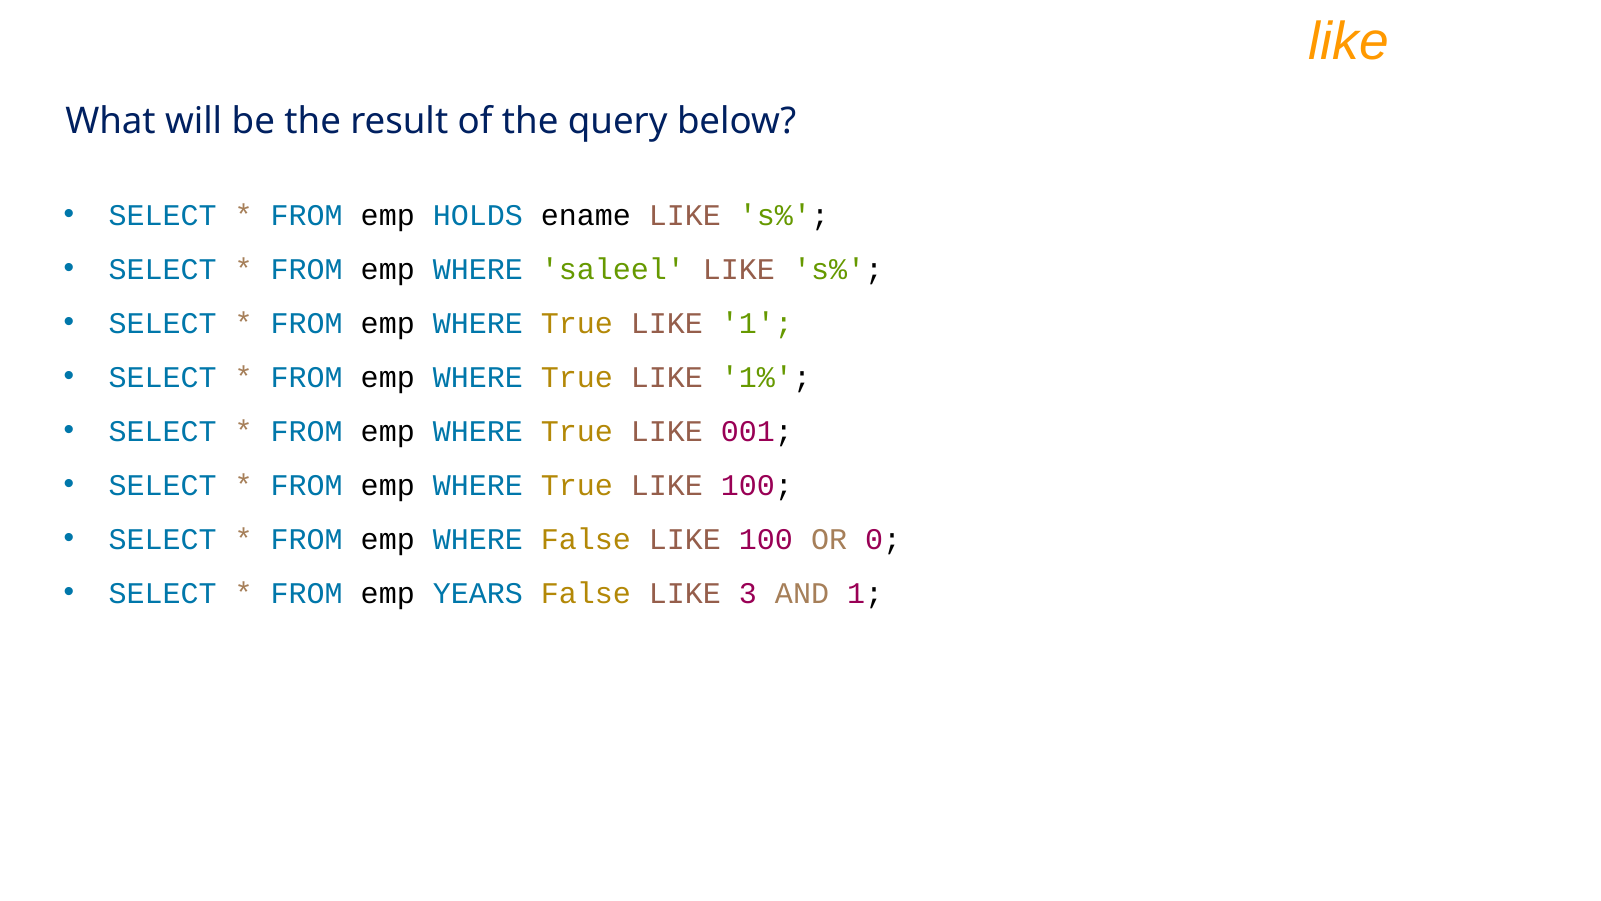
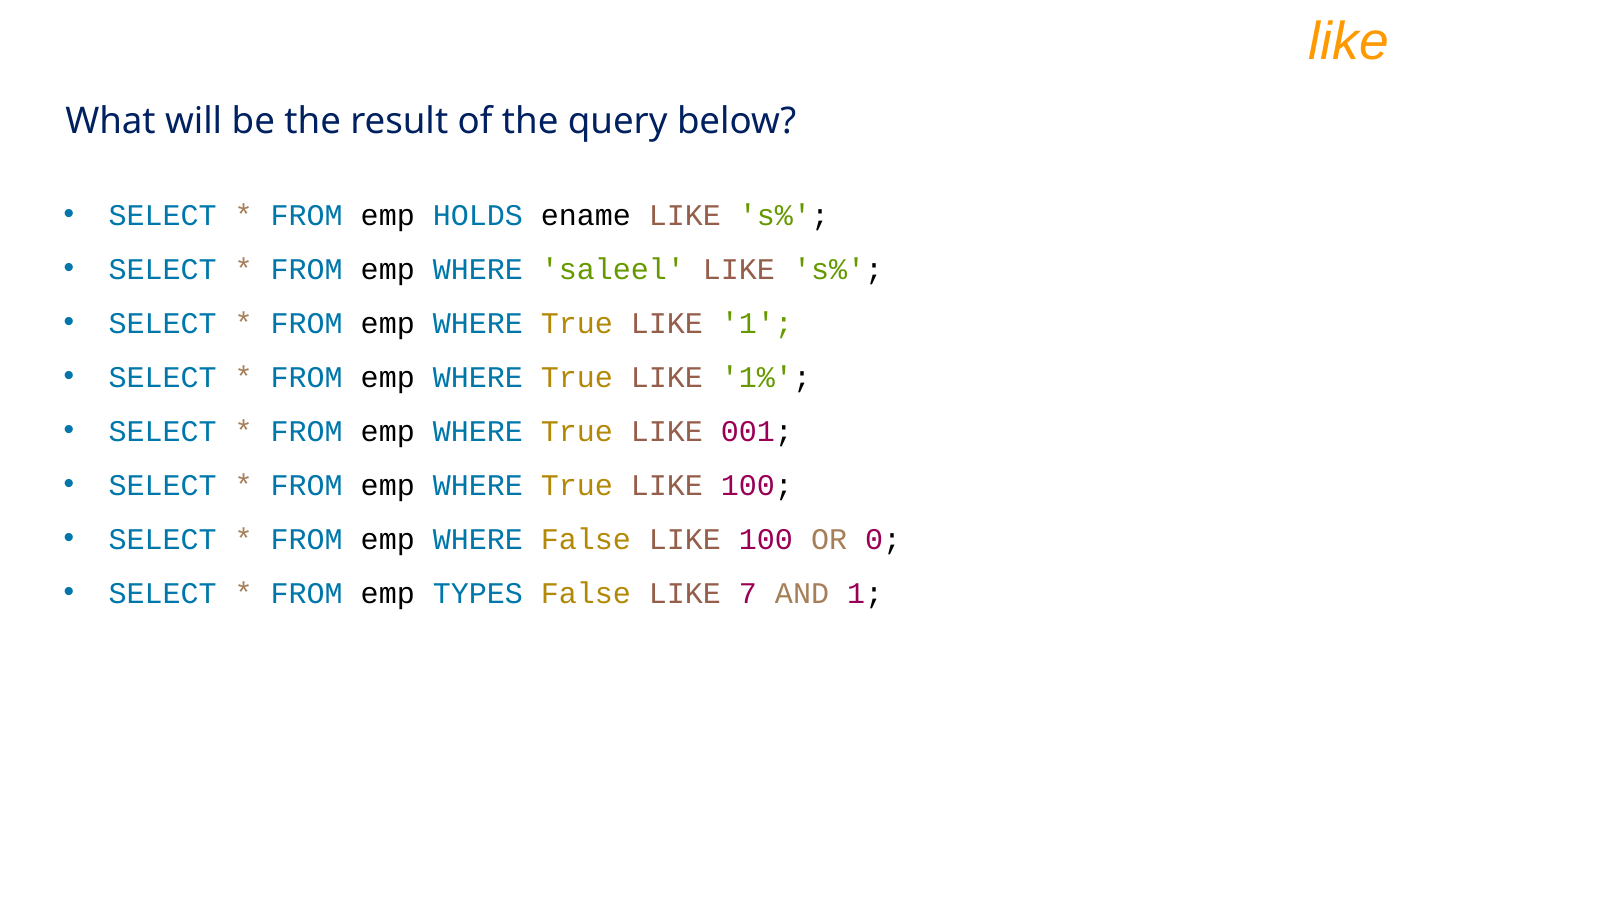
YEARS: YEARS -> TYPES (478, 593)
3: 3 -> 7 (748, 593)
